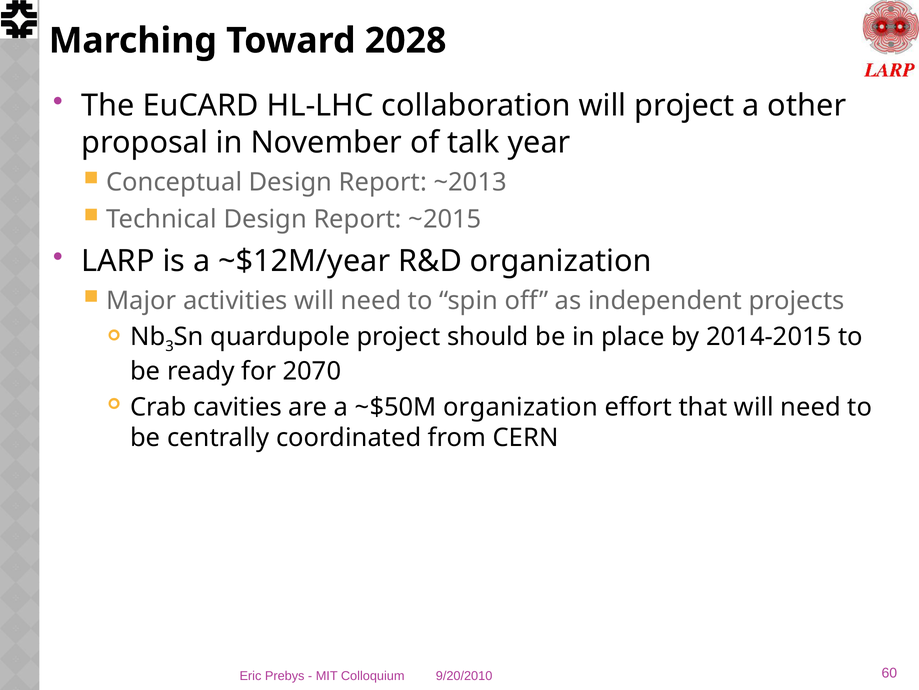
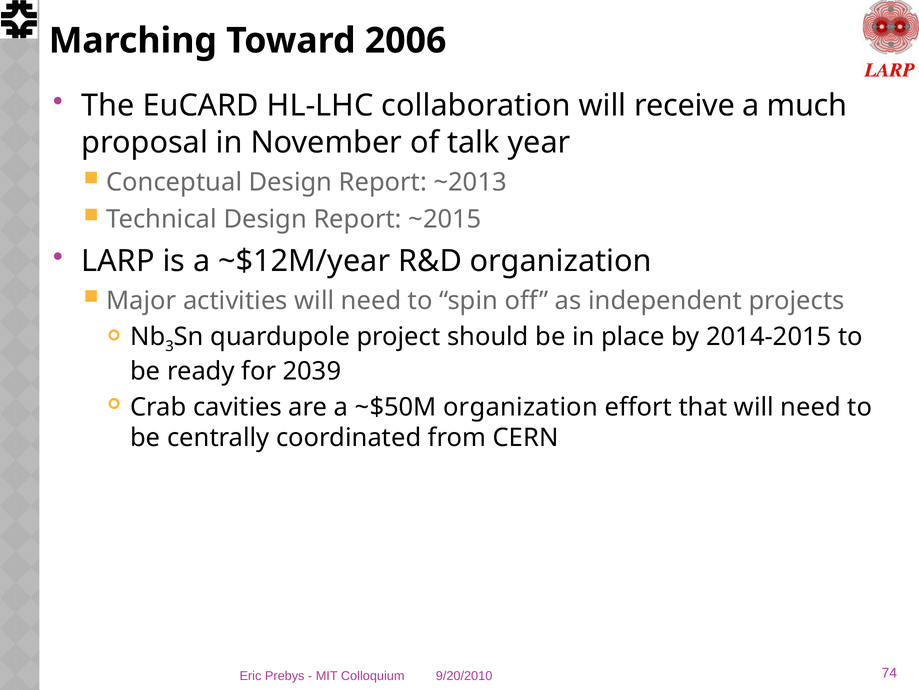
2028: 2028 -> 2006 (406, 41)
will project: project -> receive (685, 106)
other: other -> much (807, 106)
2070: 2070 -> 2039 (312, 371)
60: 60 -> 74 (889, 672)
